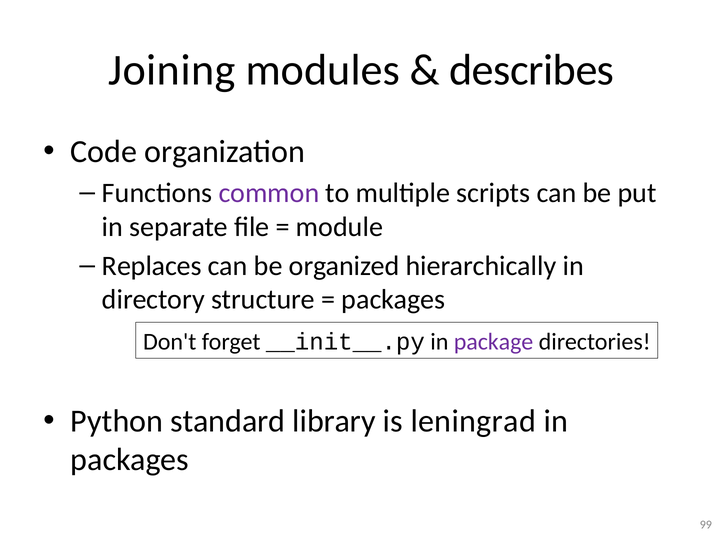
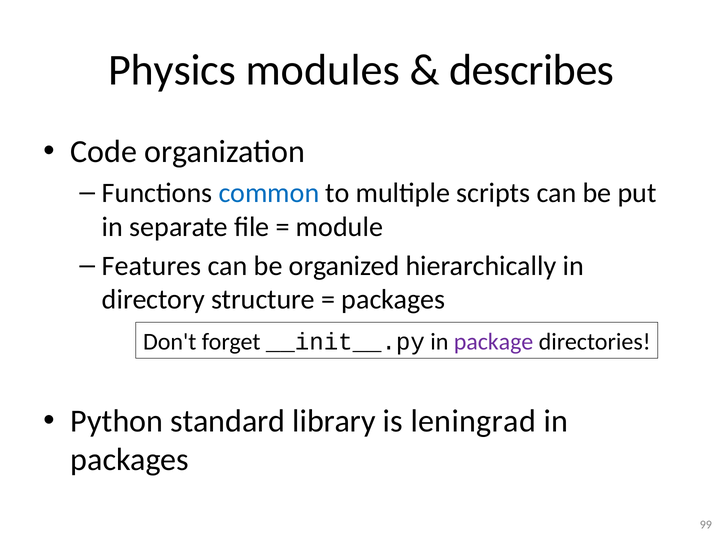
Joining: Joining -> Physics (172, 70)
common colour: purple -> blue (269, 193)
Replaces: Replaces -> Features (152, 266)
